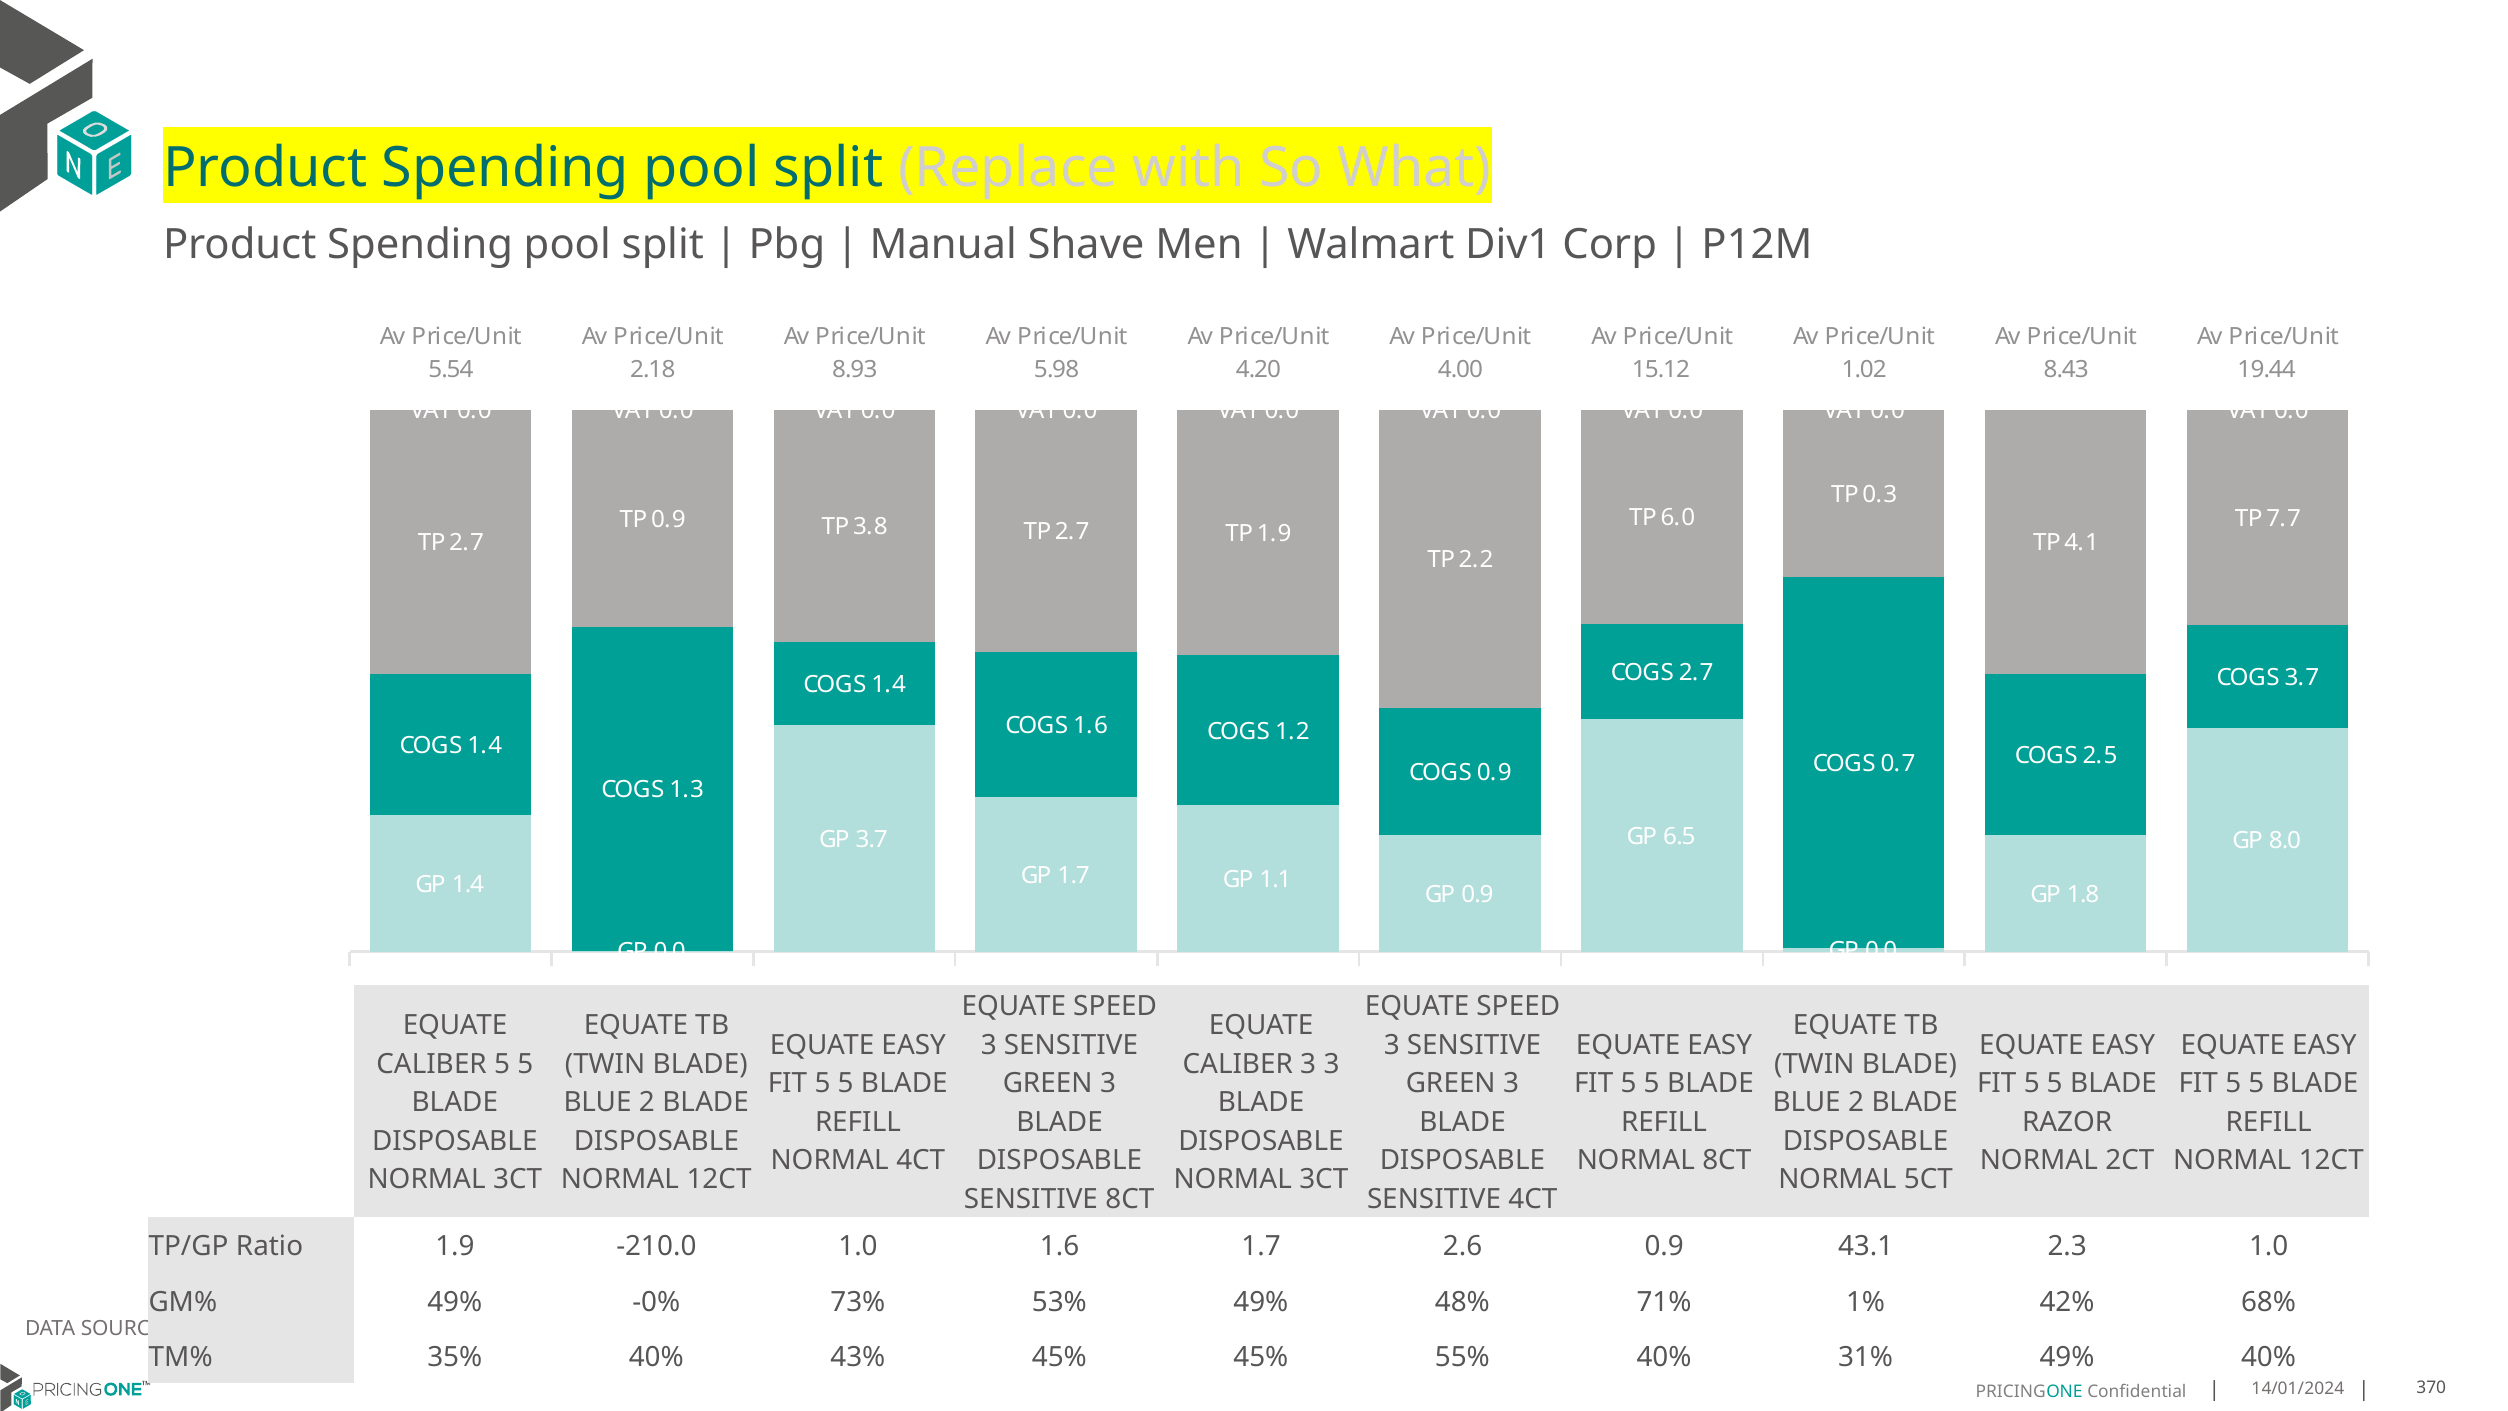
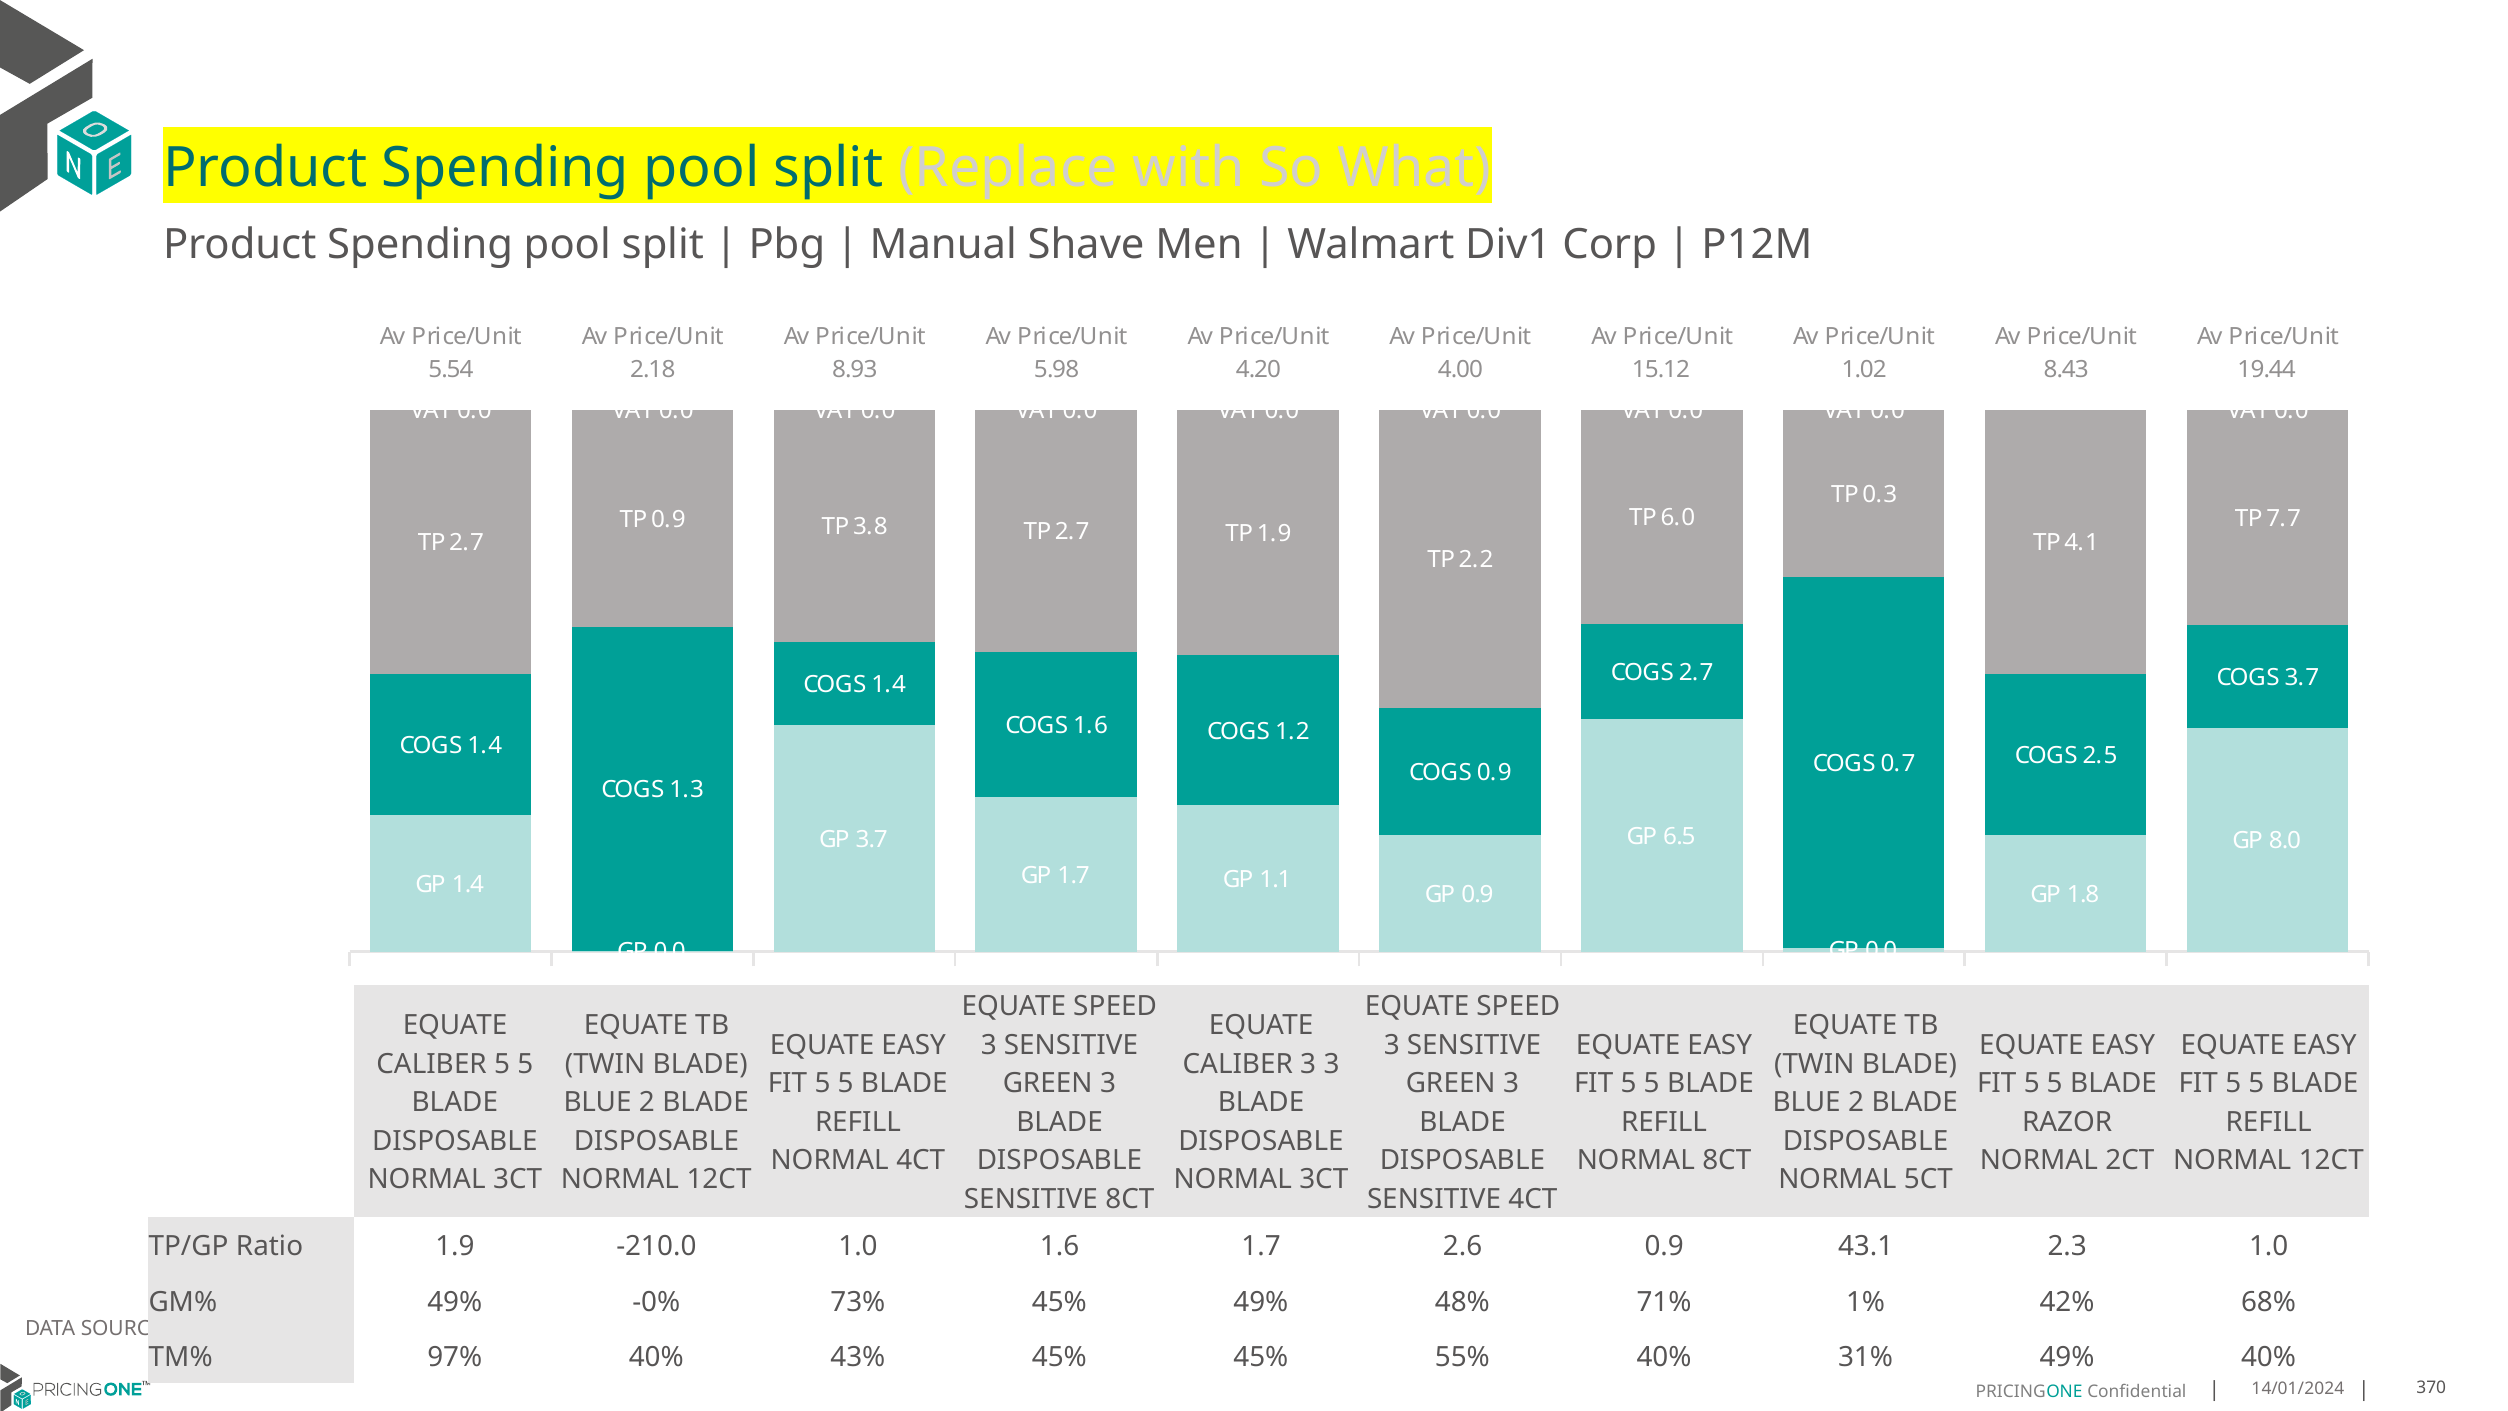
73% 53%: 53% -> 45% (1059, 1302)
35%: 35% -> 97% (455, 1357)
